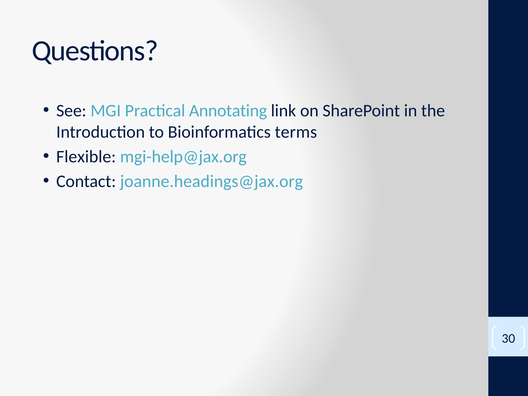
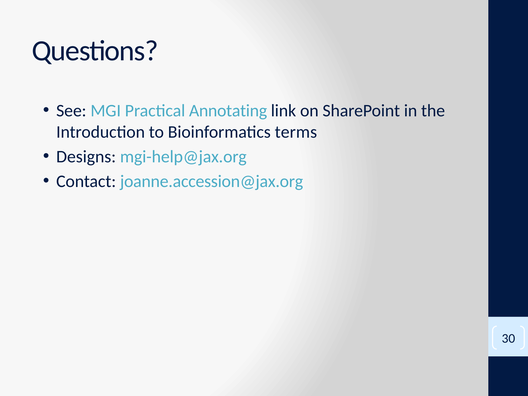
Flexible: Flexible -> Designs (86, 157)
joanne.headings@jax.org: joanne.headings@jax.org -> joanne.accession@jax.org (212, 181)
